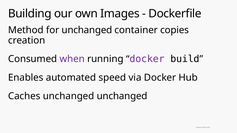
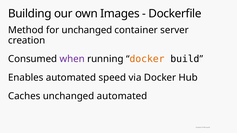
copies: copies -> server (175, 30)
docker colour: purple -> orange (147, 59)
unchanged unchanged: unchanged -> automated (122, 96)
